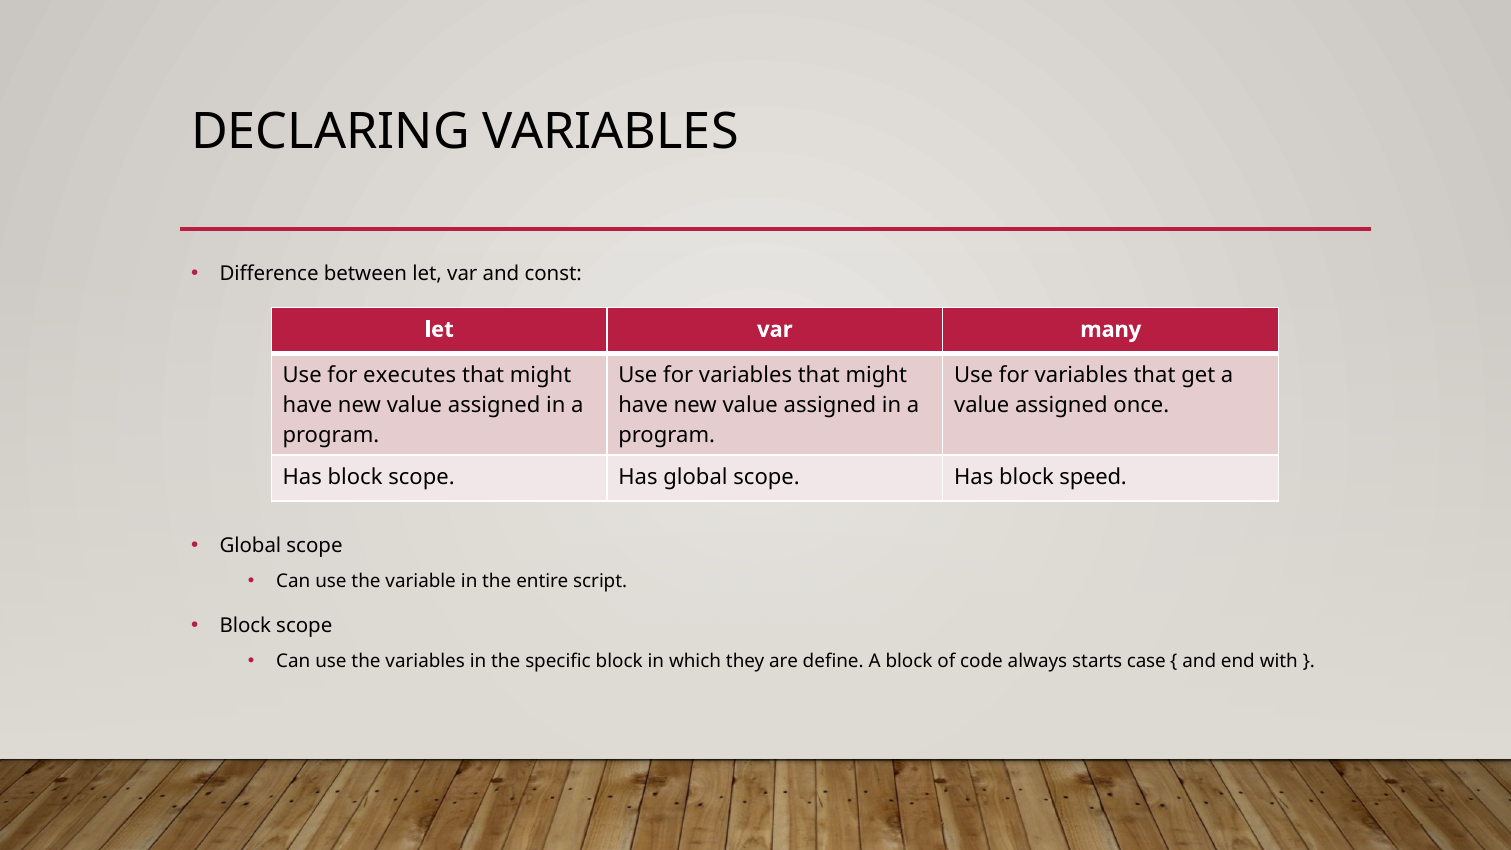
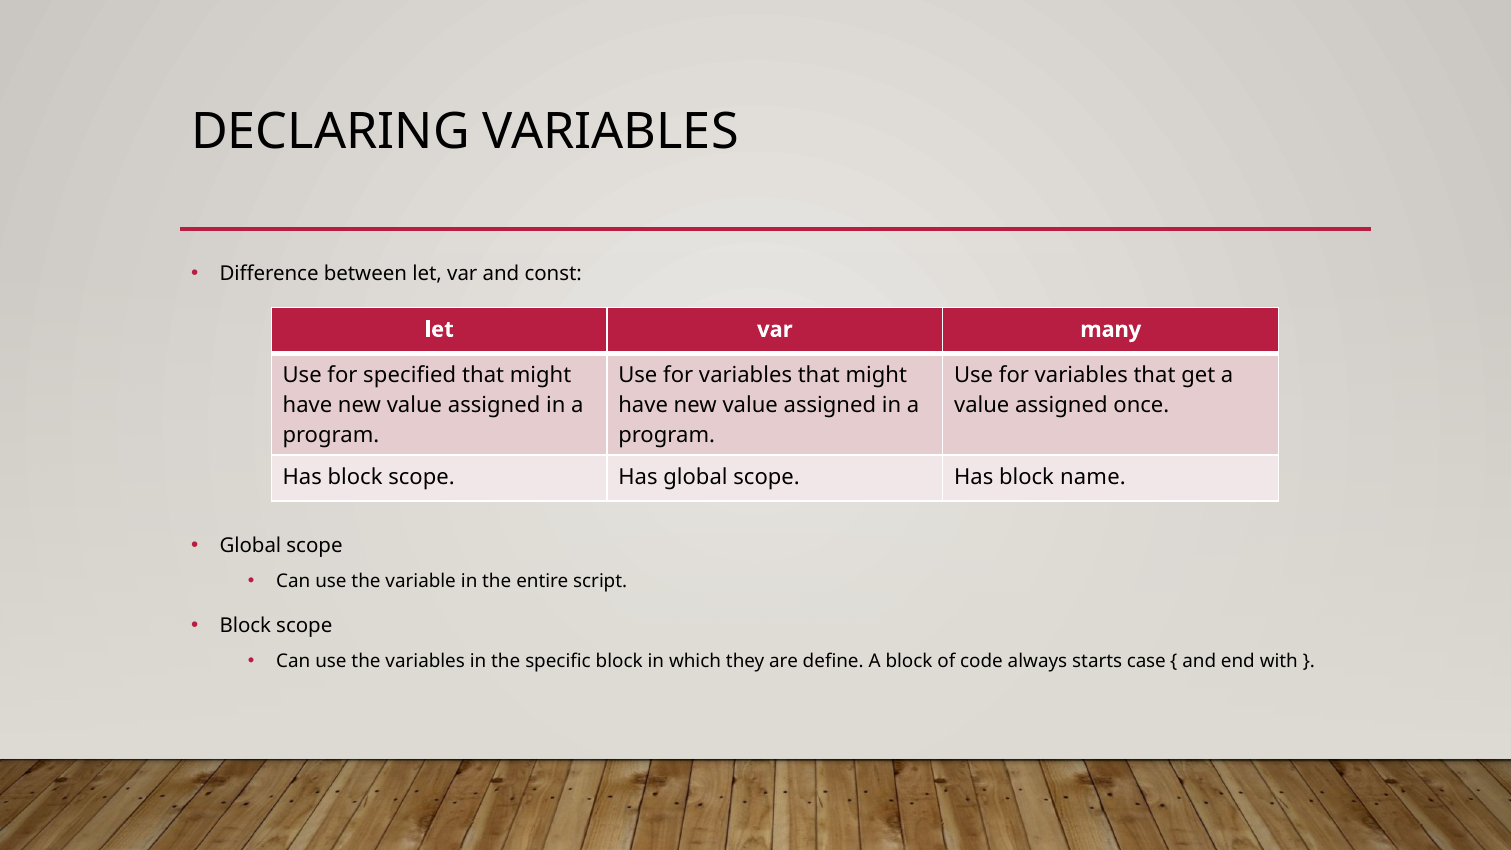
executes: executes -> specified (410, 375)
speed: speed -> name (1093, 477)
